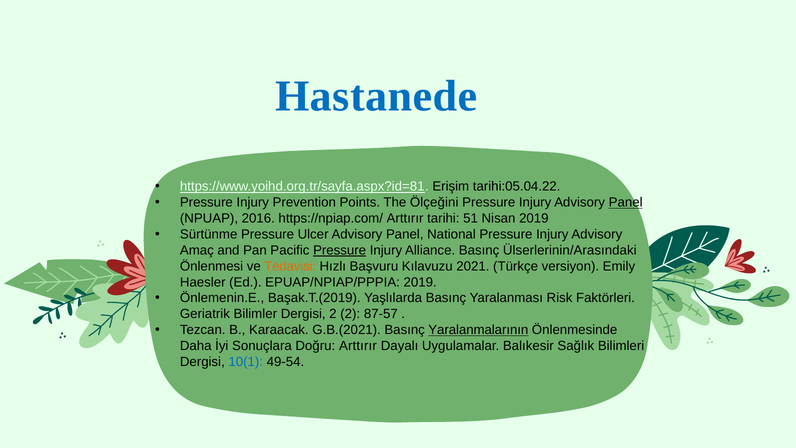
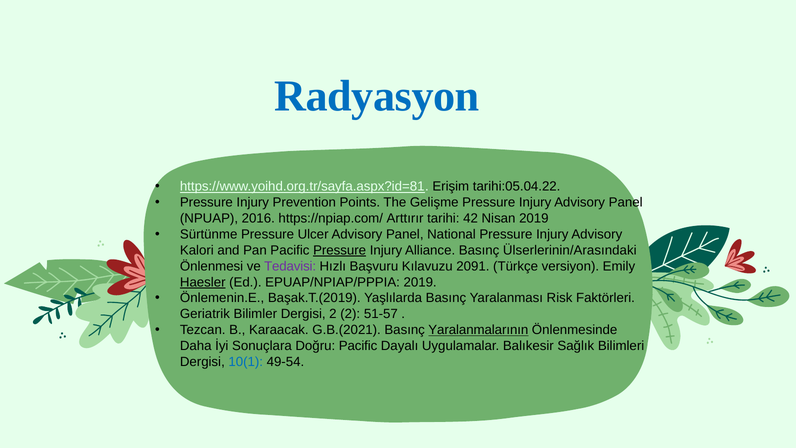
Hastanede: Hastanede -> Radyasyon (377, 96)
Ölçeğini: Ölçeğini -> Gelişme (434, 202)
Panel underline: present -> none (626, 202)
51: 51 -> 42 (471, 218)
Amaç: Amaç -> Kalori (197, 250)
Tedavisi colour: orange -> purple (290, 266)
2021: 2021 -> 2091 (473, 266)
Haesler underline: none -> present (203, 282)
87-57: 87-57 -> 51-57 (381, 314)
Doğru Arttırır: Arttırır -> Pacific (358, 346)
